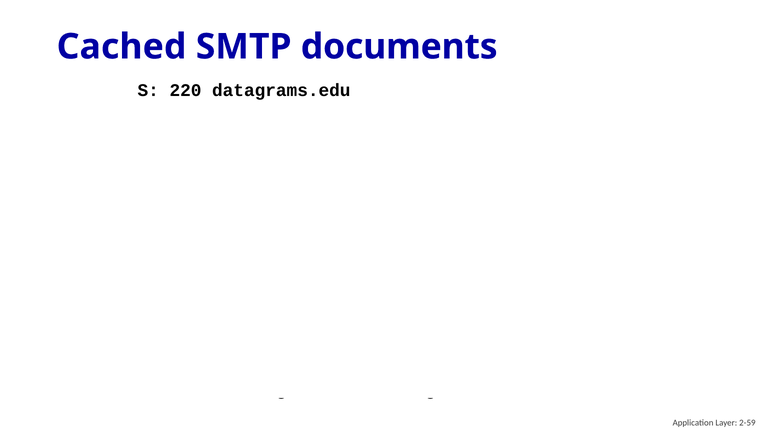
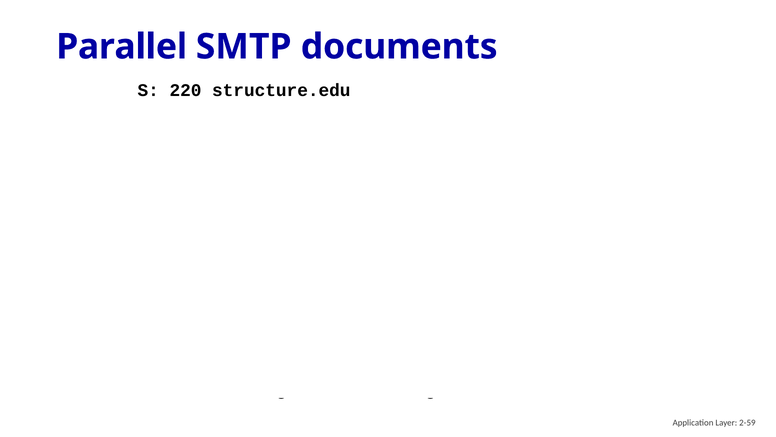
Cached: Cached -> Parallel (122, 47)
datagrams.edu: datagrams.edu -> structure.edu (281, 90)
